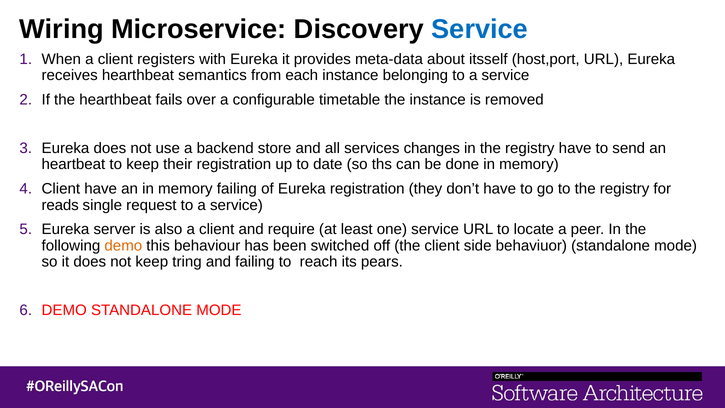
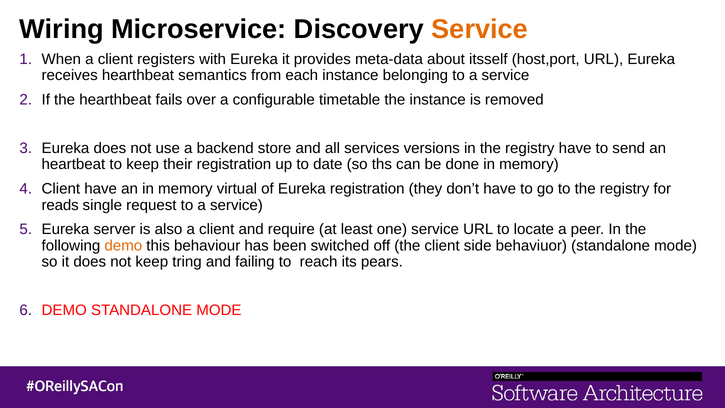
Service colour: blue -> orange (480, 29)
changes: changes -> versions (432, 148)
memory failing: failing -> virtual (237, 189)
